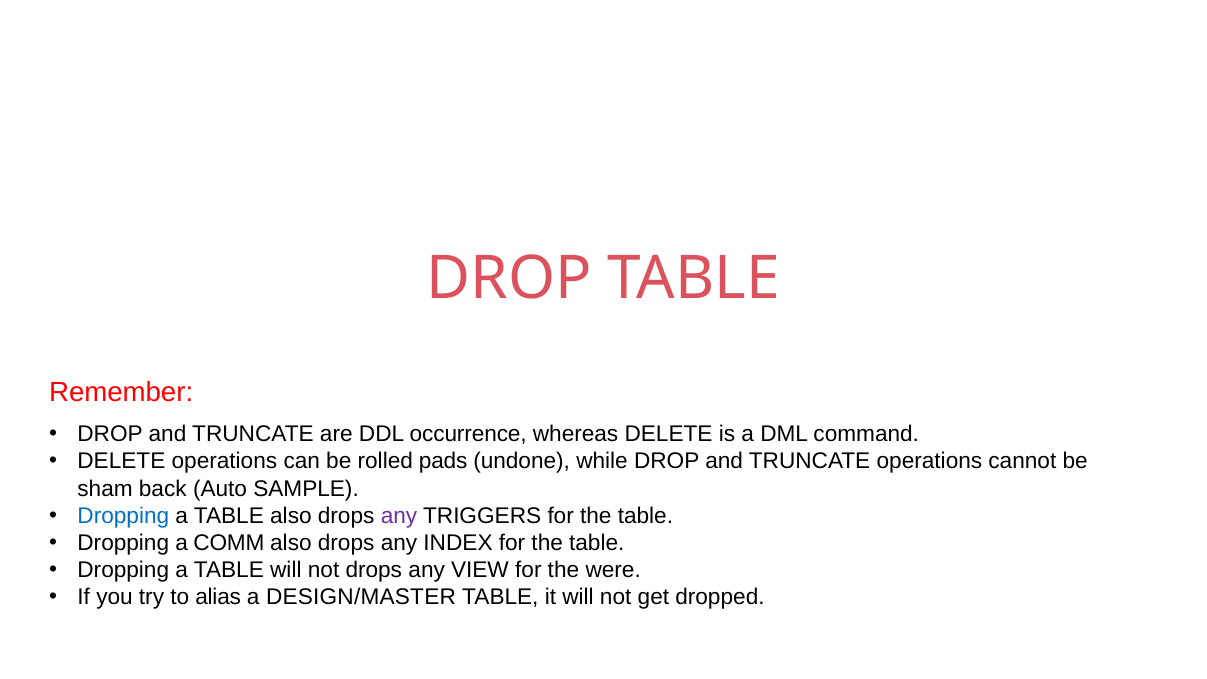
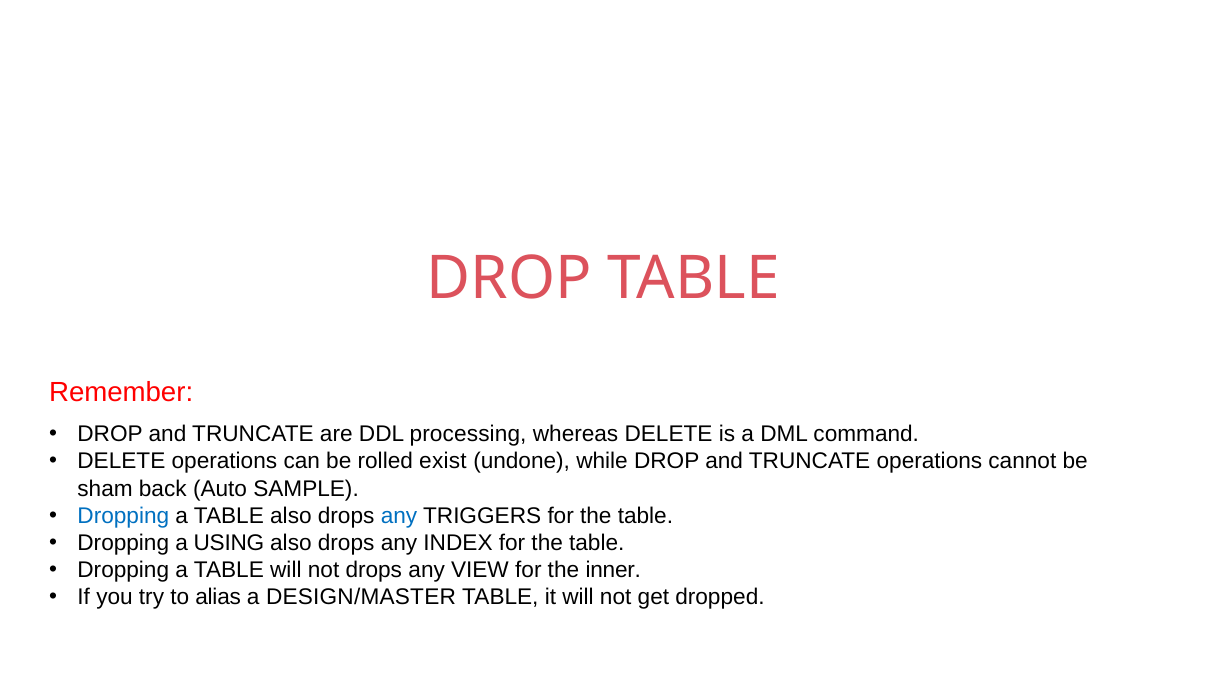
occurrence: occurrence -> processing (468, 434)
pads: pads -> exist (443, 461)
any colour: purple -> blue (399, 516)
COMM: COMM -> USING (229, 543)
were: were -> inner (613, 570)
